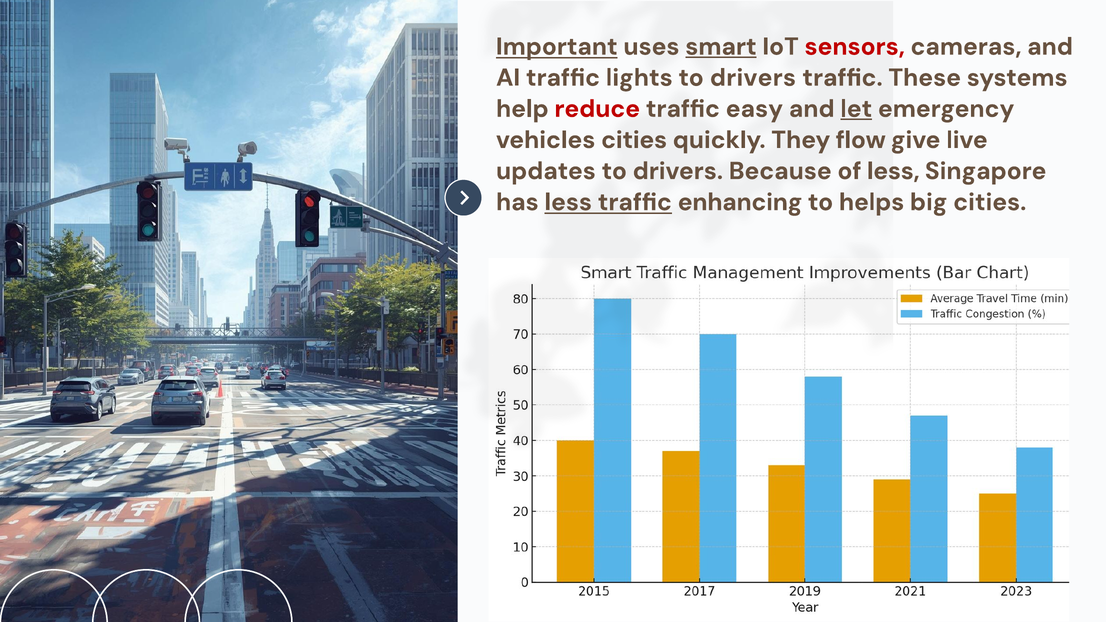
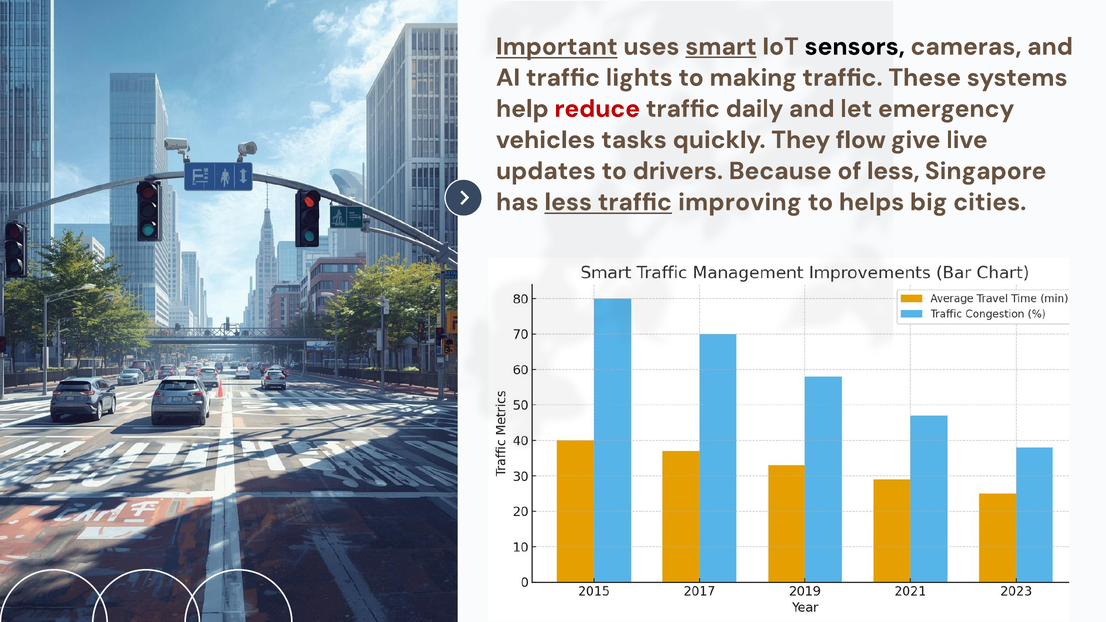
sensors colour: red -> black (855, 47)
lights to drivers: drivers -> making (753, 78)
easy: easy -> daily (755, 109)
let underline: present -> none (856, 109)
vehicles cities: cities -> tasks (634, 140)
enhancing: enhancing -> improving (740, 202)
